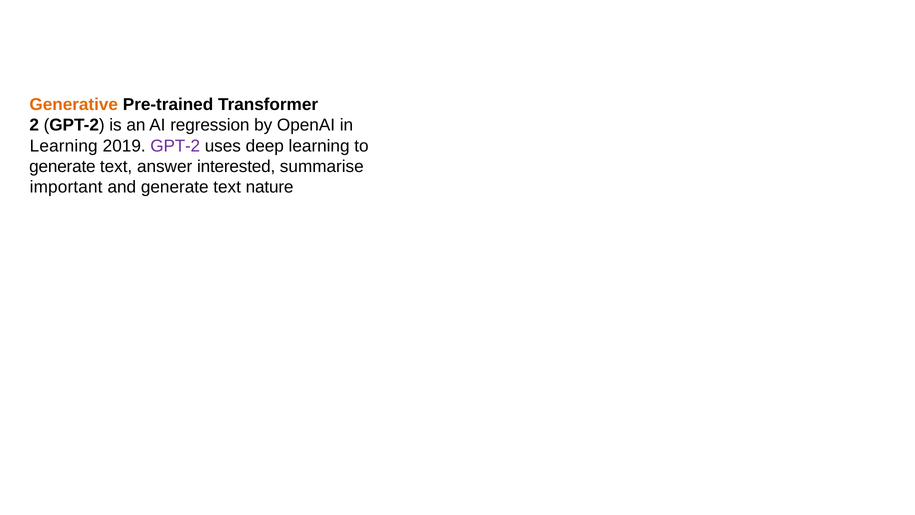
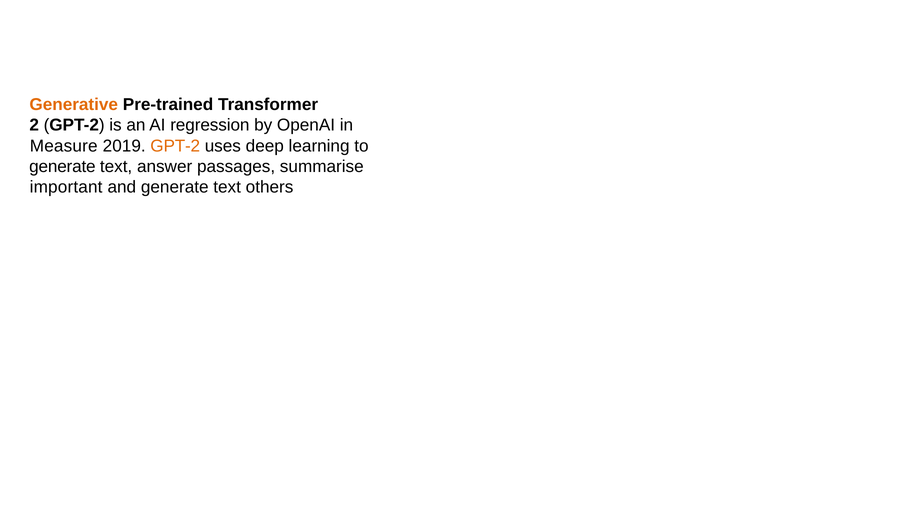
Learning: Learning -> Measure (64, 146)
GPT-2 colour: purple -> orange (175, 146)
interested: interested -> passages (236, 166)
nature: nature -> others (270, 187)
